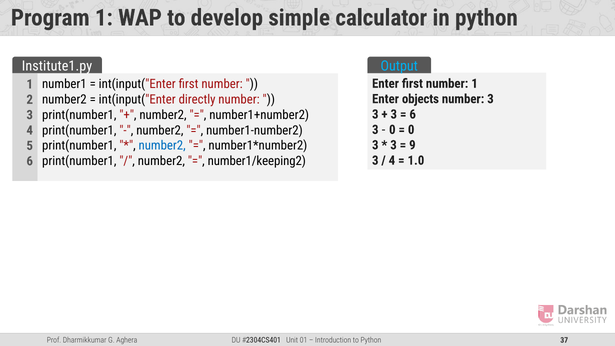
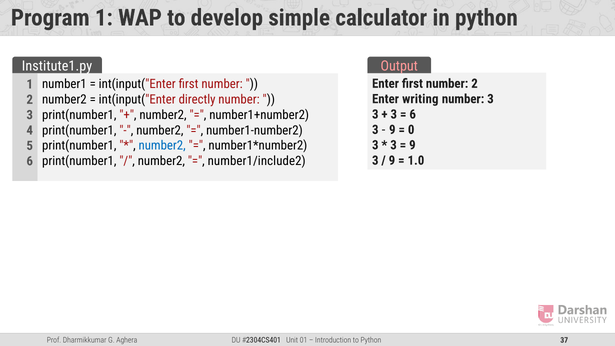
Output colour: light blue -> pink (399, 66)
number 1: 1 -> 2 (475, 84)
objects: objects -> writing (420, 99)
0: 0 -> 9 (392, 130)
4: 4 -> 9 (392, 160)
number1/keeping2: number1/keeping2 -> number1/include2 (257, 161)
